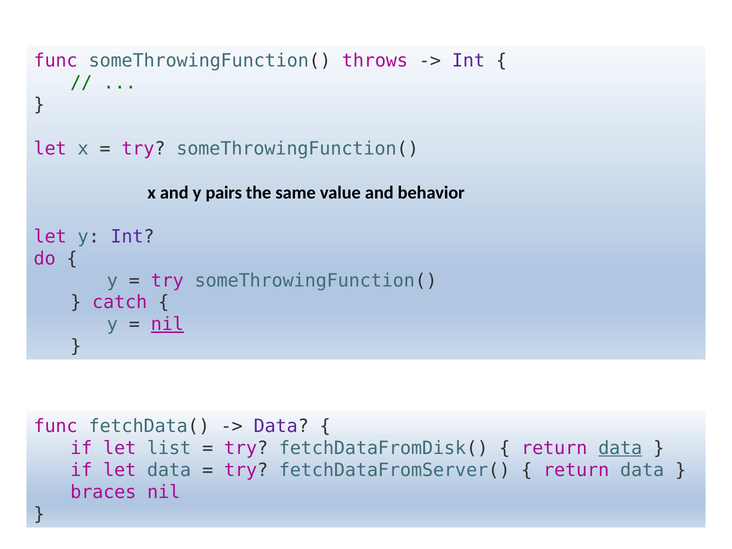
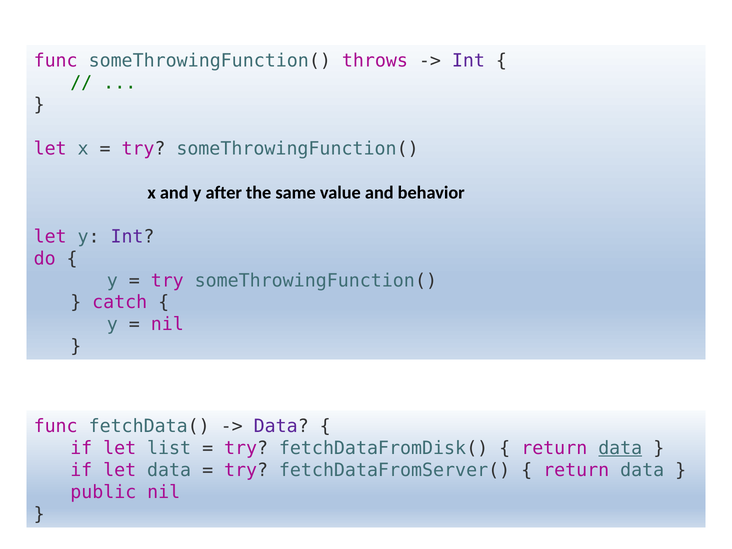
pairs: pairs -> after (224, 193)
nil underline: present -> none (167, 324)
braces: braces -> public (103, 492)
